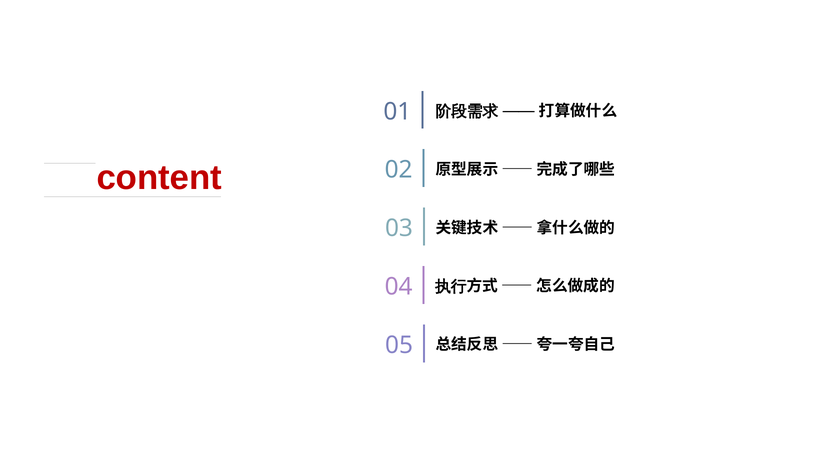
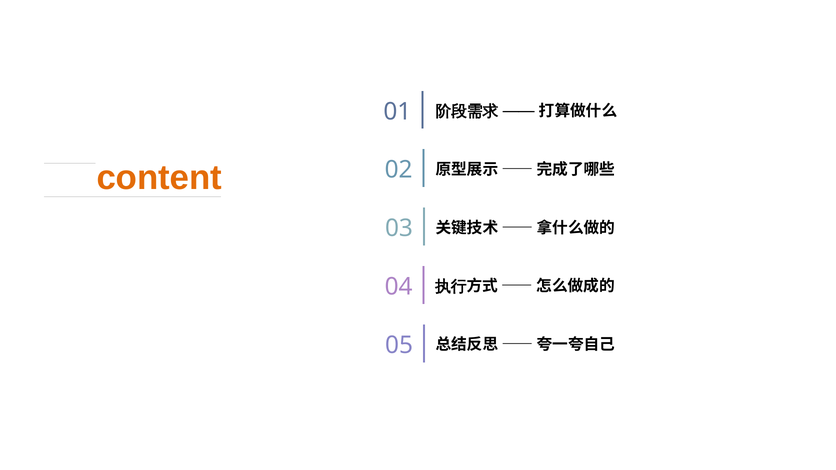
content colour: red -> orange (159, 178)
